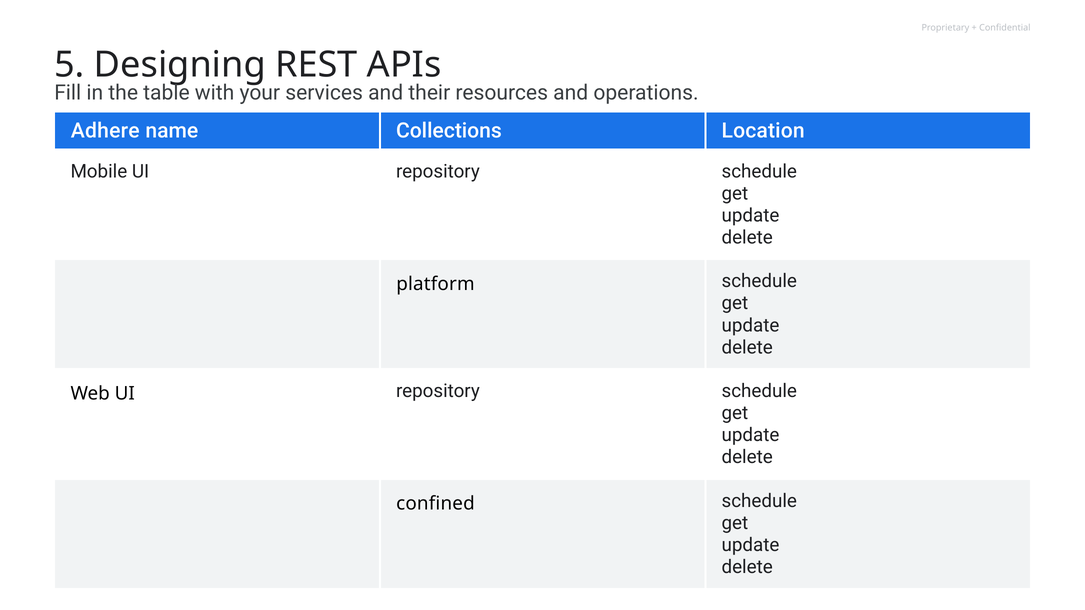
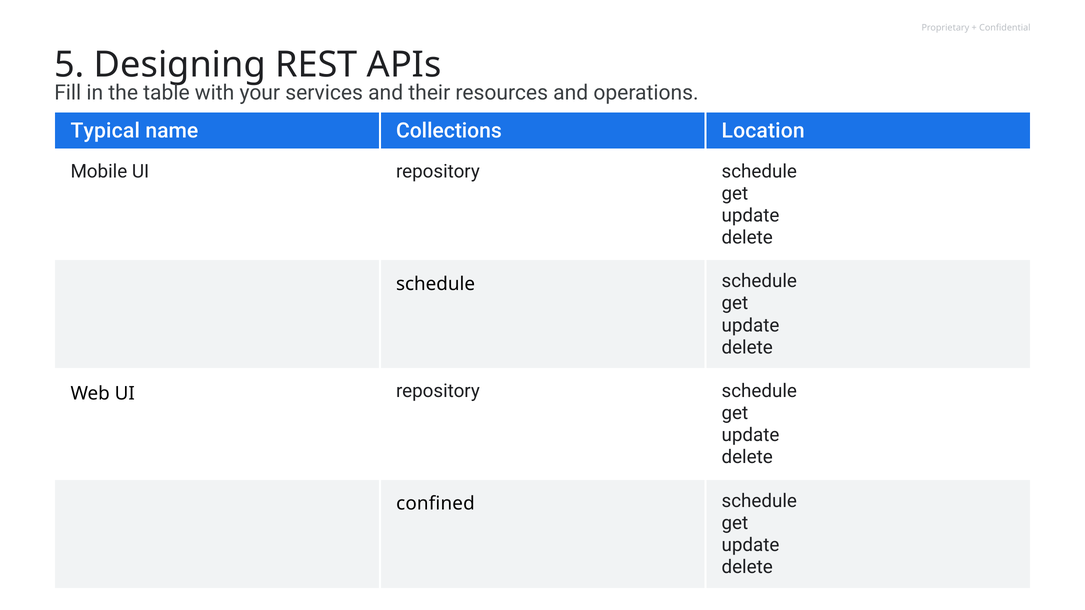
Adhere: Adhere -> Typical (105, 131)
platform: platform -> schedule (436, 284)
